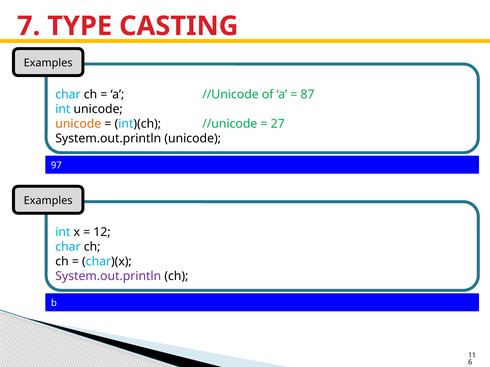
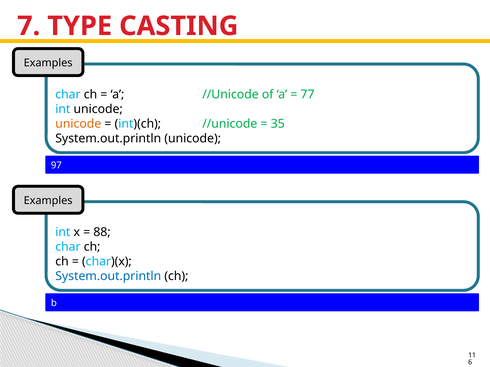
87: 87 -> 77 (308, 95)
27: 27 -> 35 (278, 124)
12: 12 -> 88 (102, 233)
System.out.println colour: purple -> blue (108, 277)
